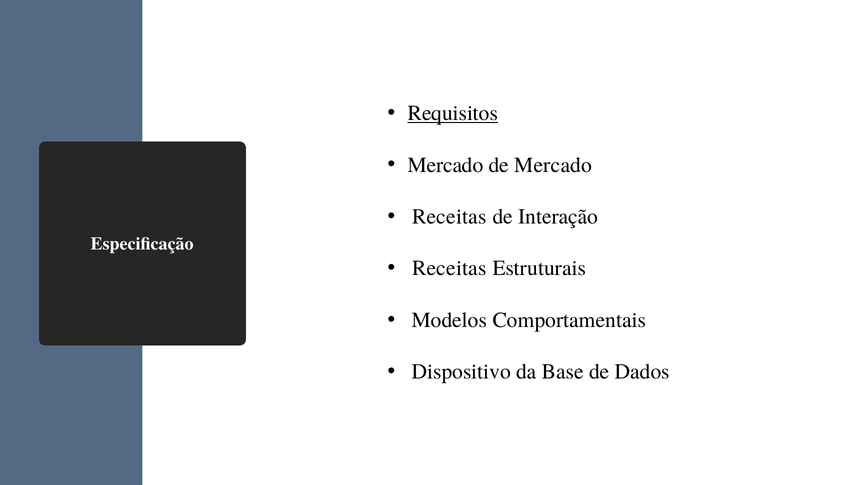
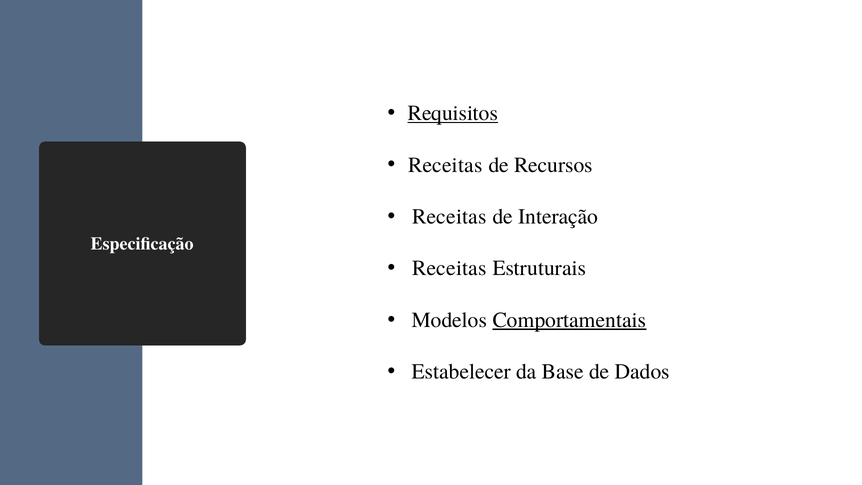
Mercado: Mercado -> Receitas (445, 165)
de Mercado: Mercado -> Recursos (553, 165)
Comportamentais underline: none -> present (569, 320)
Dispositivo: Dispositivo -> Estabelecer (461, 372)
